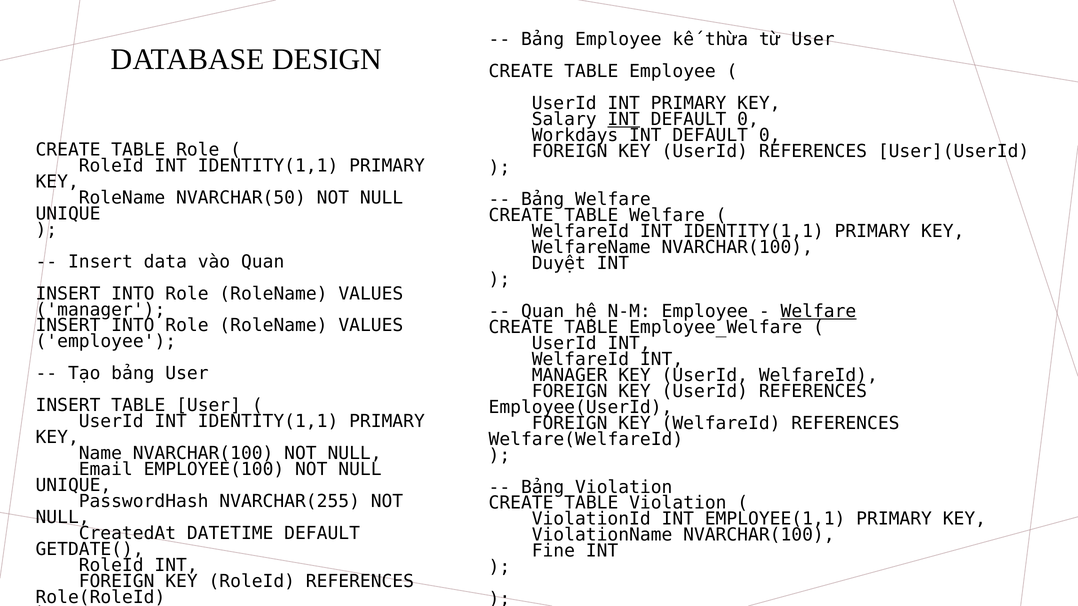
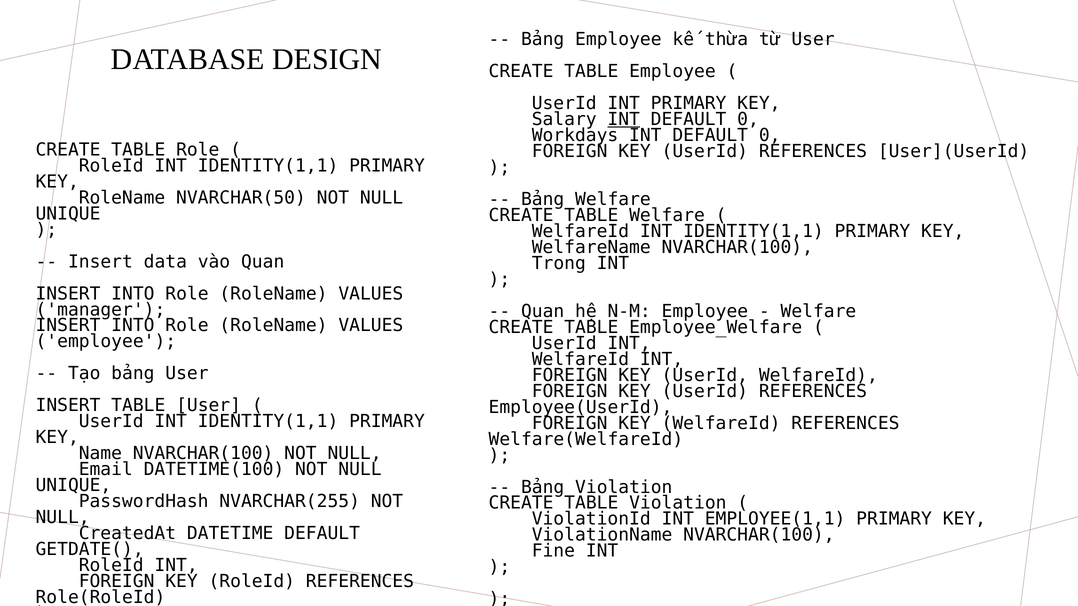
Duyệt: Duyệt -> Trong (559, 263)
Welfare underline: present -> none (818, 311)
MANAGER: MANAGER -> FOREIGN (570, 375)
EMPLOYEE(100: EMPLOYEE(100 -> DATETIME(100 (214, 470)
